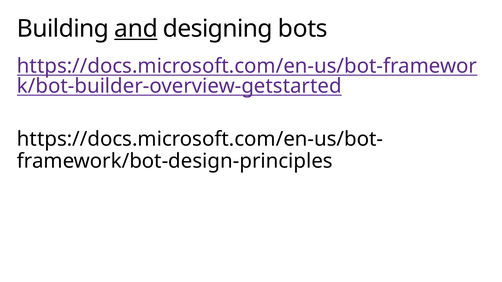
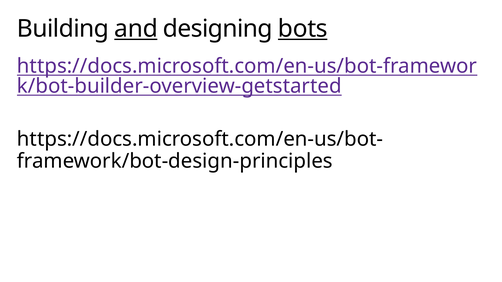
bots underline: none -> present (303, 29)
